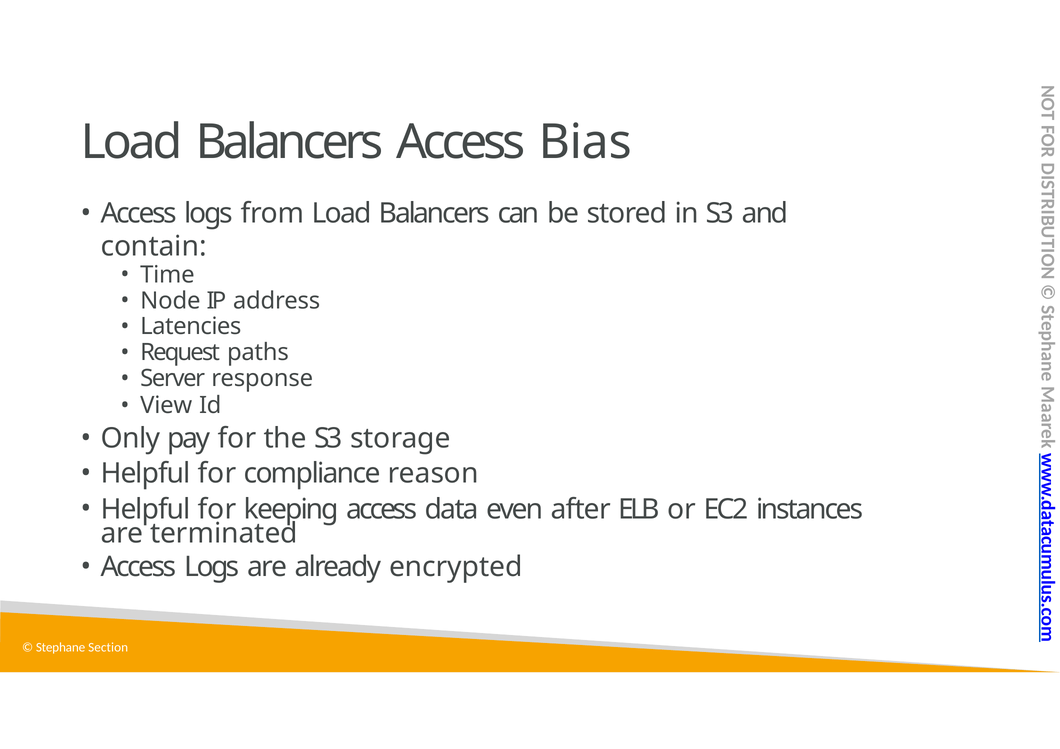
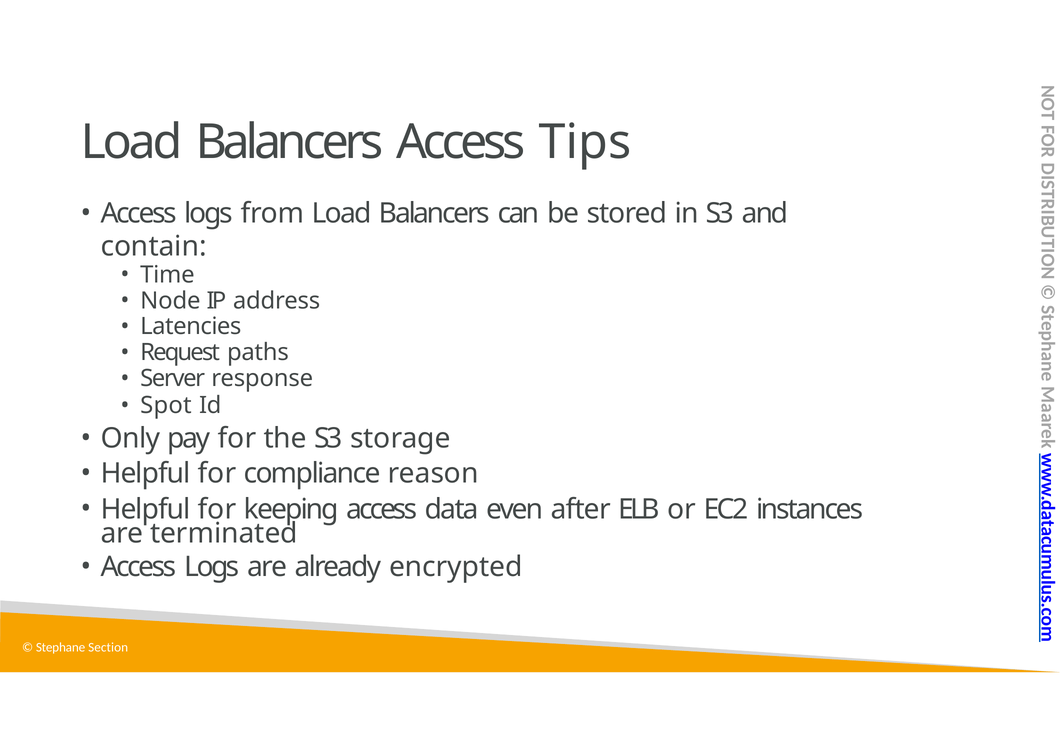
Bias: Bias -> Tips (585, 142)
View: View -> Spot (166, 406)
